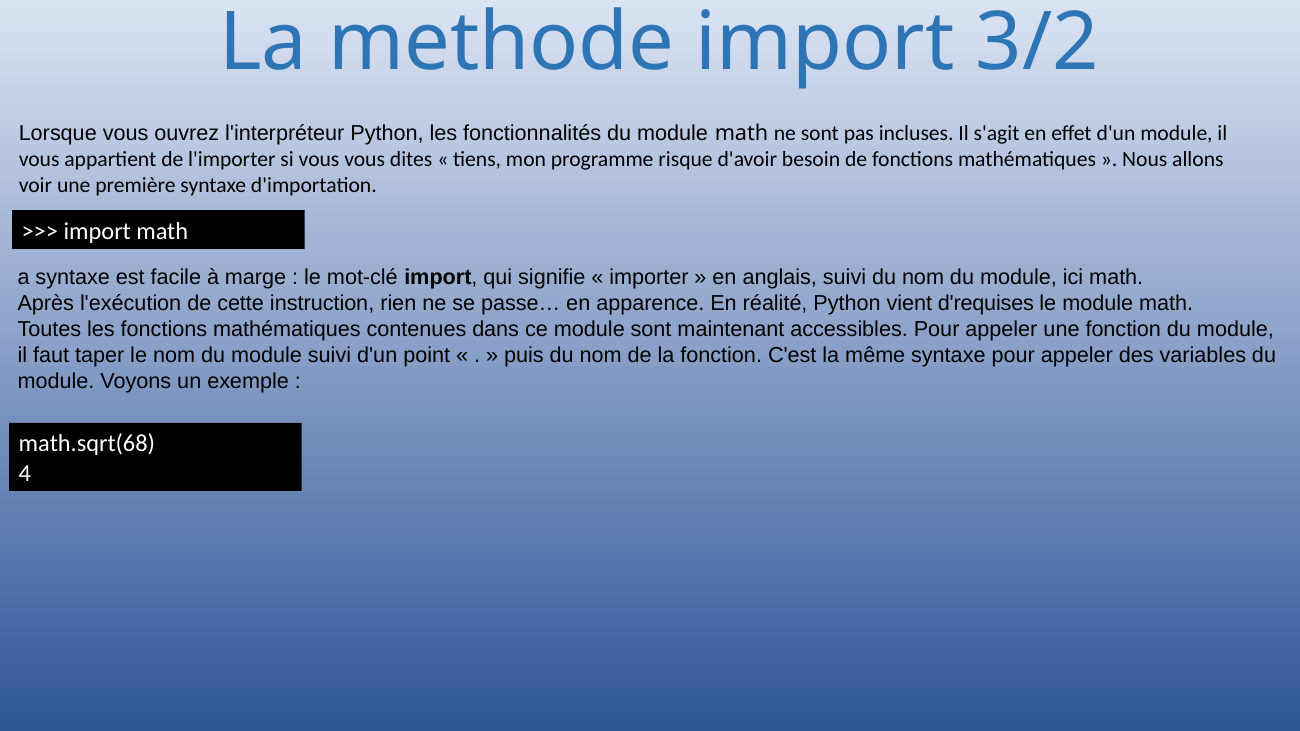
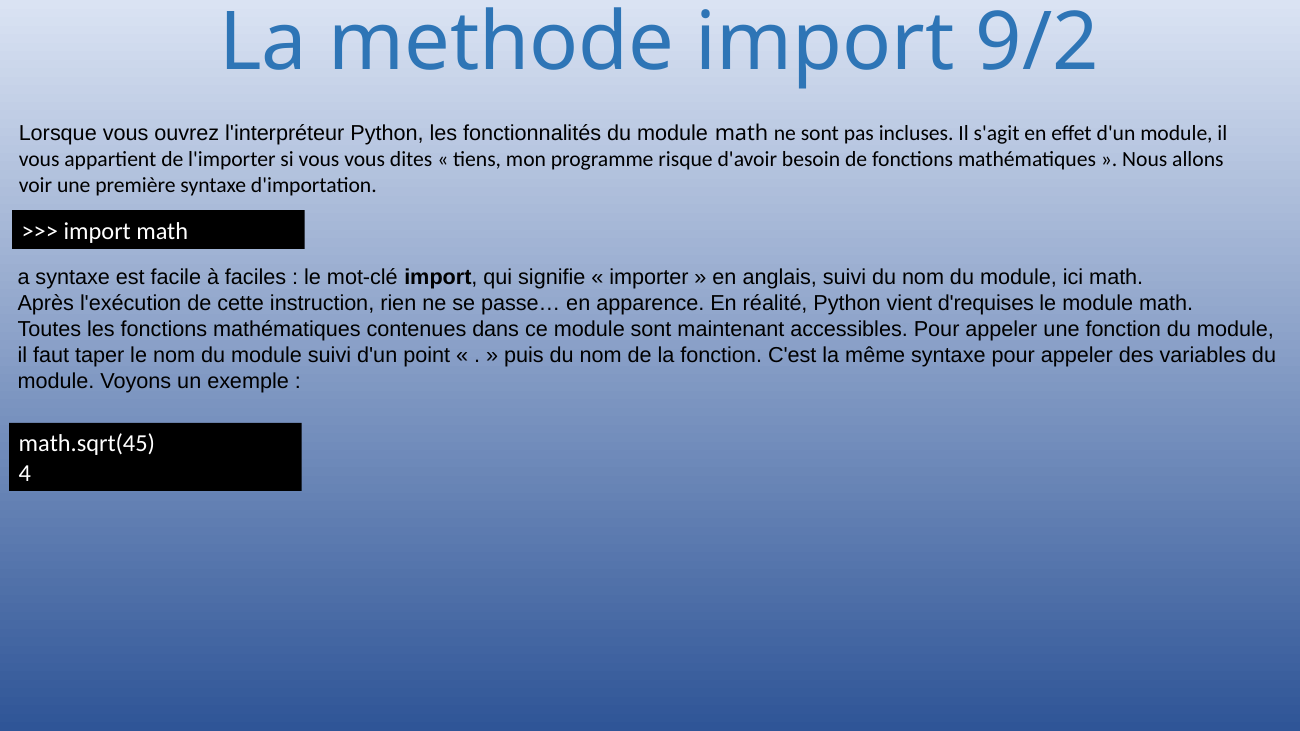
3/2: 3/2 -> 9/2 (1037, 42)
marge: marge -> faciles (256, 277)
math.sqrt(68: math.sqrt(68 -> math.sqrt(45 (87, 444)
